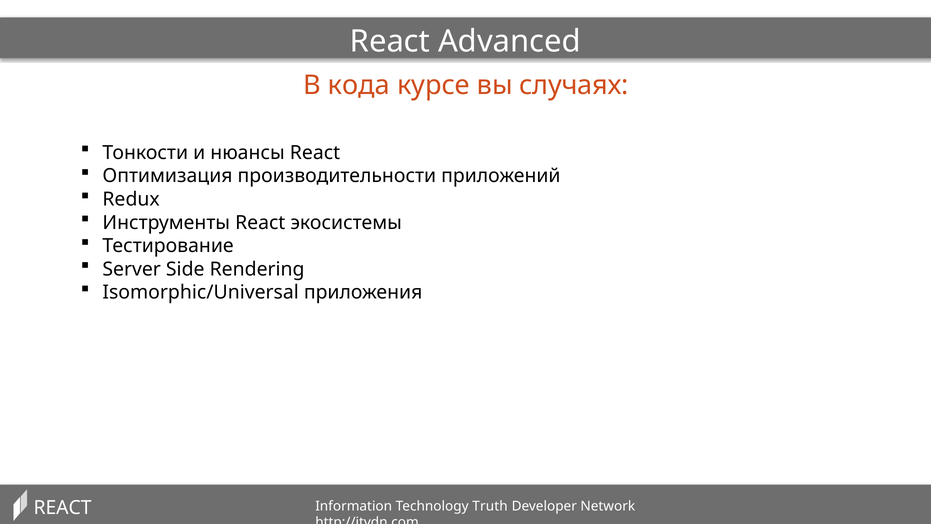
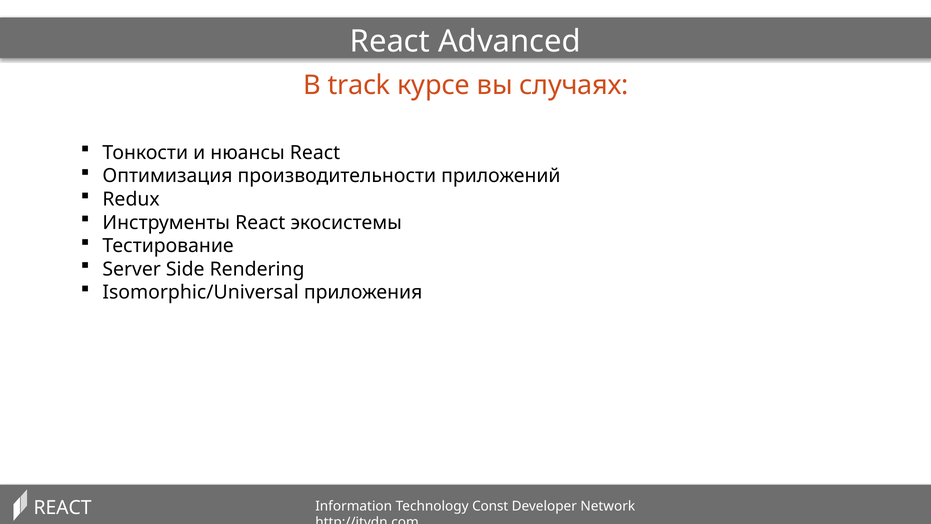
кода: кода -> track (359, 85)
Truth: Truth -> Const (490, 506)
